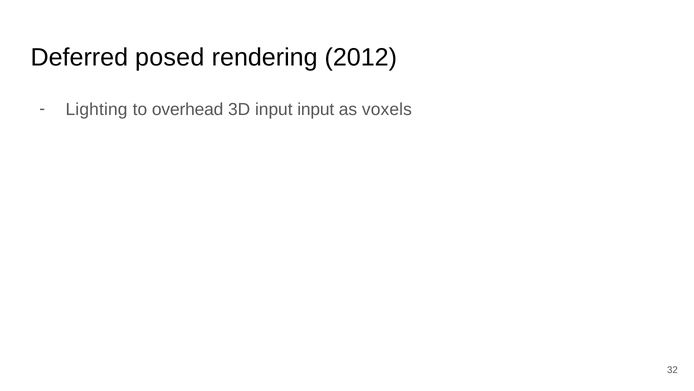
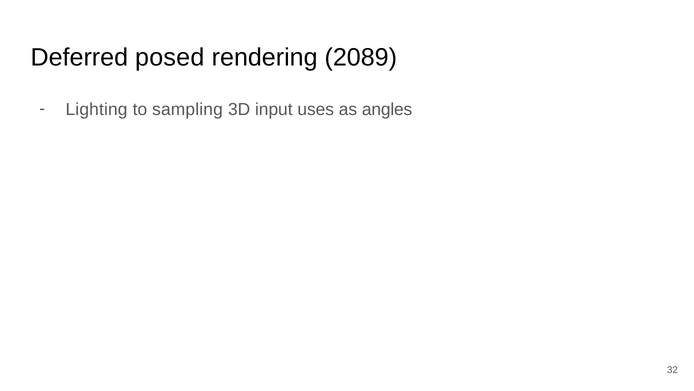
2012: 2012 -> 2089 (361, 57)
overhead: overhead -> sampling (187, 109)
input input: input -> uses (316, 109)
voxels: voxels -> angles (387, 109)
